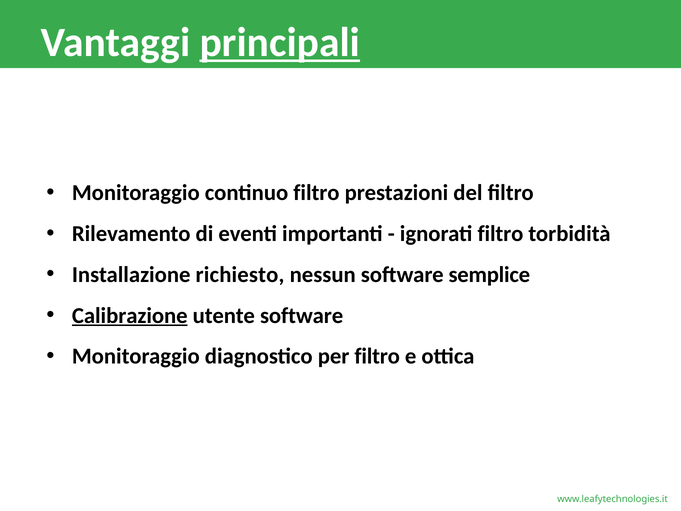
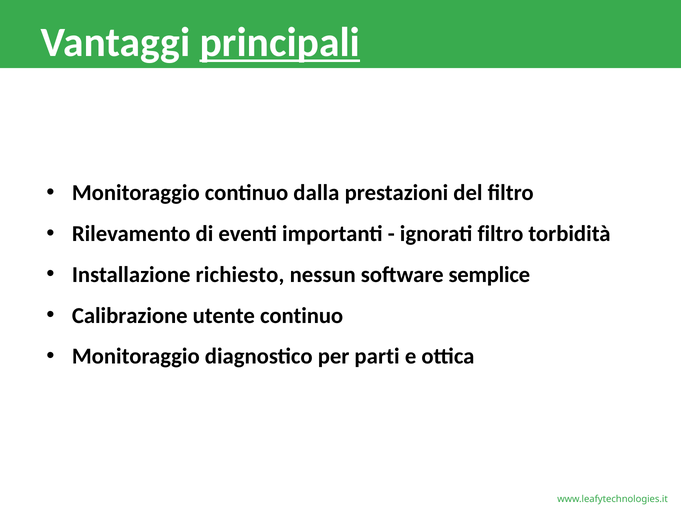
continuo filtro: filtro -> dalla (316, 193)
Calibrazione underline: present -> none (130, 315)
utente software: software -> continuo (302, 315)
per filtro: filtro -> parti (377, 356)
